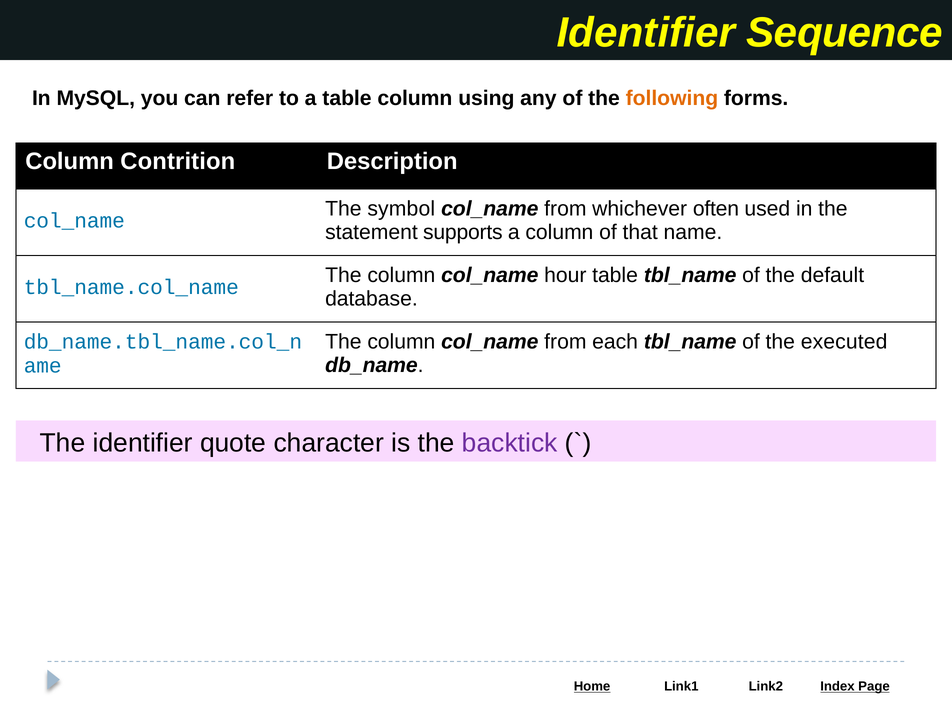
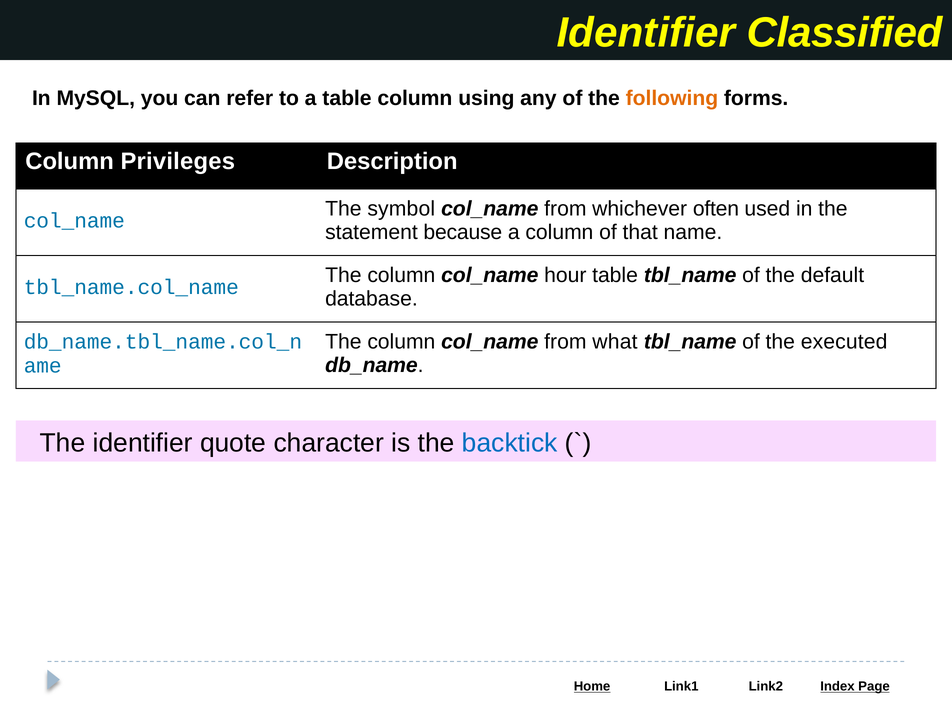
Sequence: Sequence -> Classified (845, 33)
Contrition: Contrition -> Privileges (178, 161)
supports: supports -> because (463, 232)
each: each -> what (615, 342)
backtick colour: purple -> blue (510, 443)
